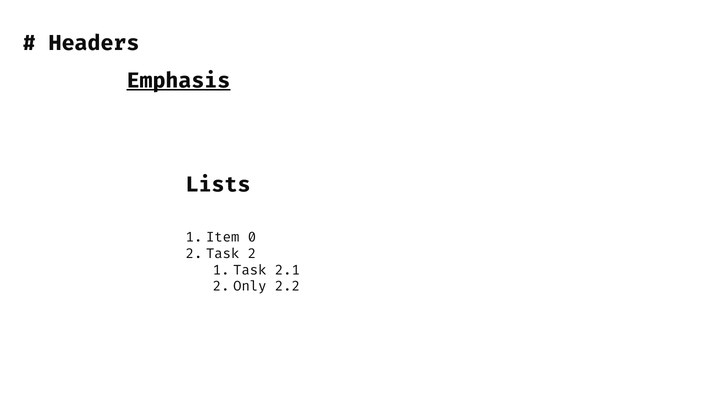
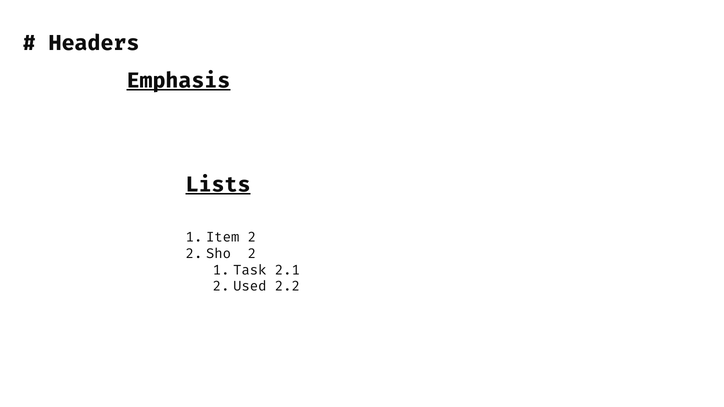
Lists underline: none -> present (218, 185)
Item 0: 0 -> 2 (252, 238)
2 Task: Task -> Show (223, 254)
Only: Only -> Used (250, 287)
